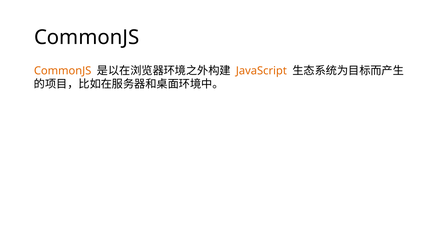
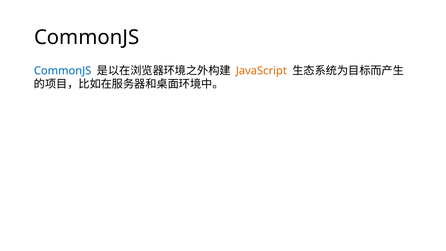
CommonJS colour: orange -> blue (63, 71)
